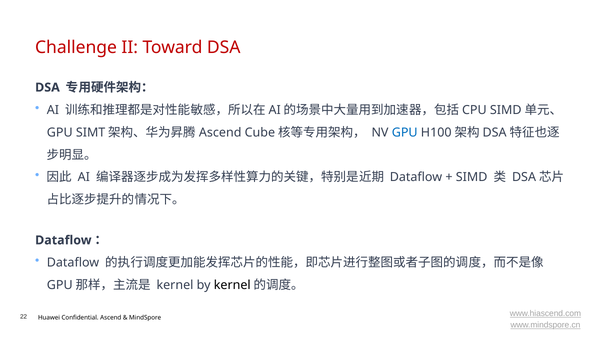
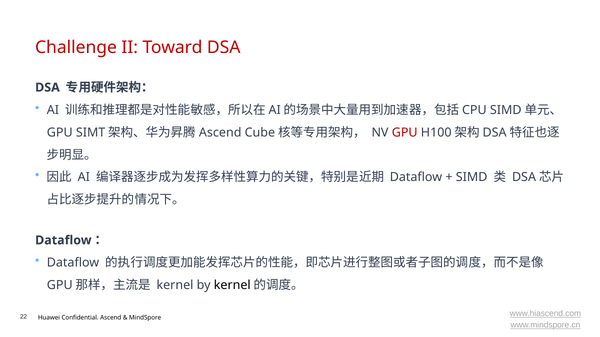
GPU colour: blue -> red (405, 133)
